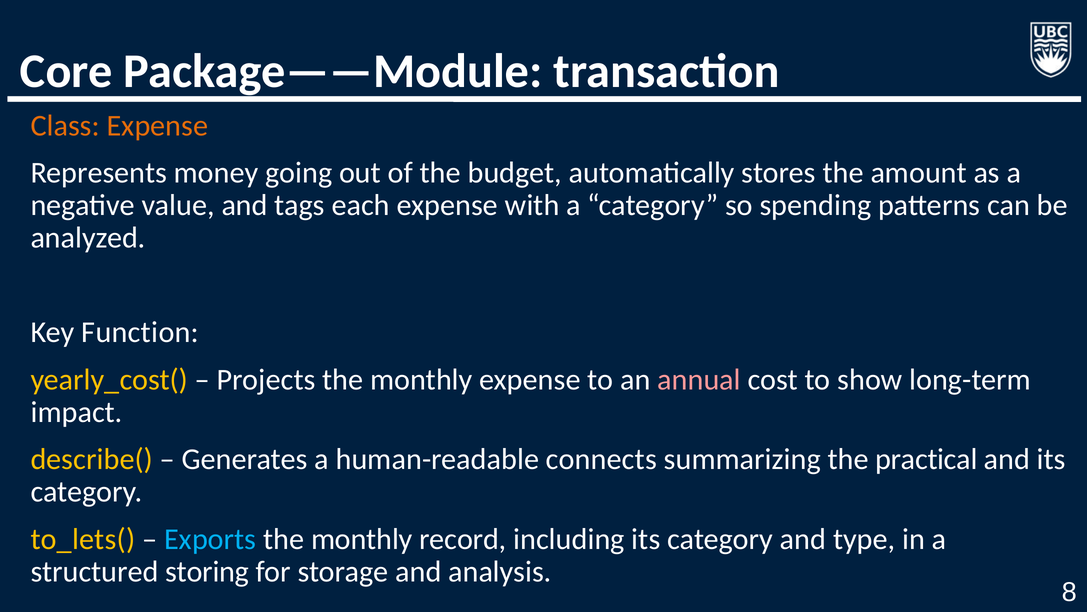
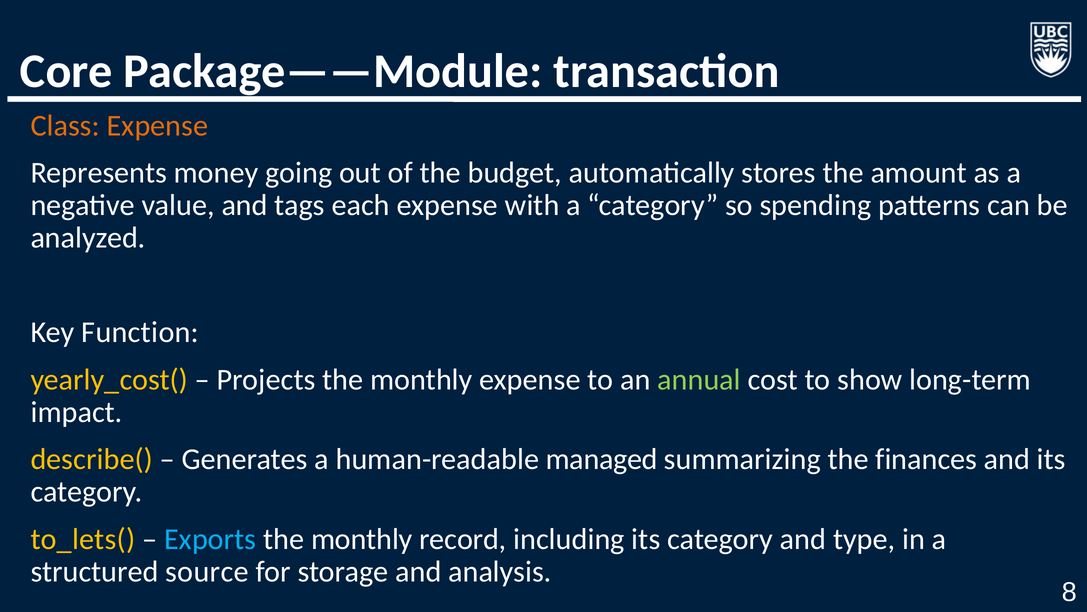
annual colour: pink -> light green (699, 379)
connects: connects -> managed (602, 459)
practical: practical -> finances (926, 459)
storing: storing -> source (207, 571)
